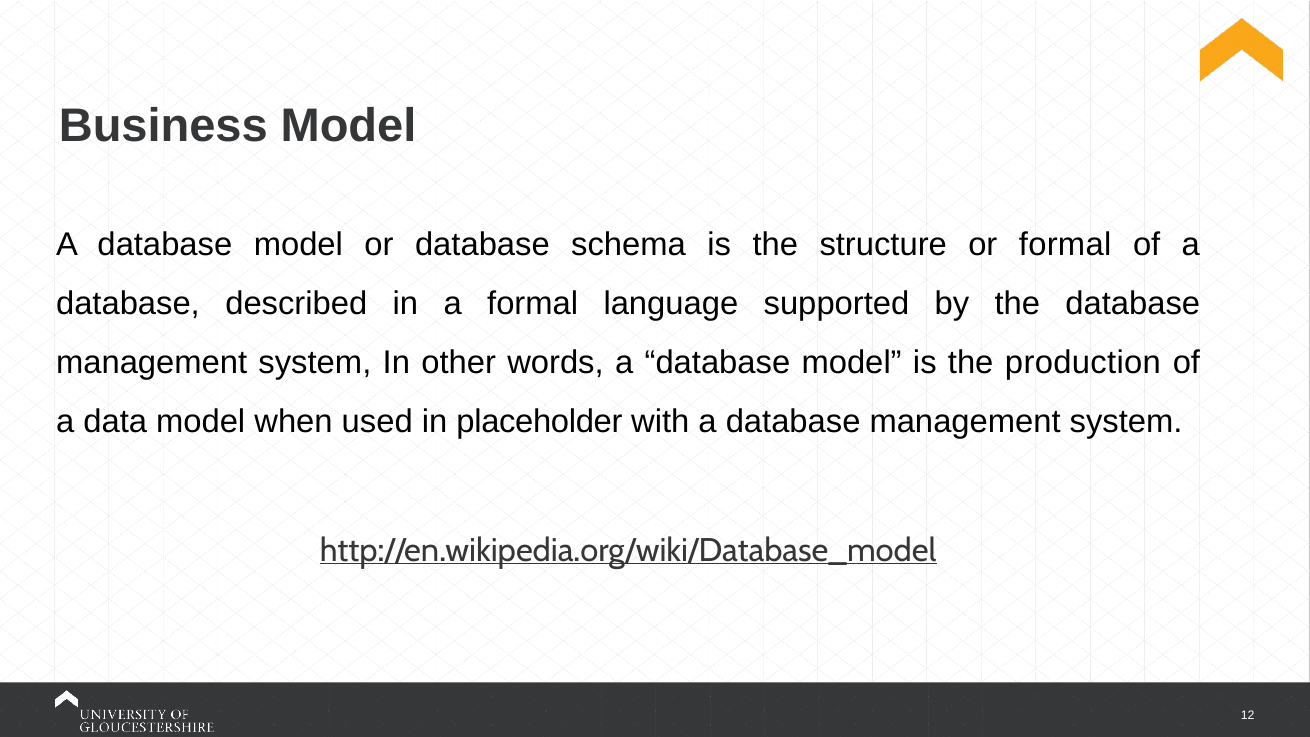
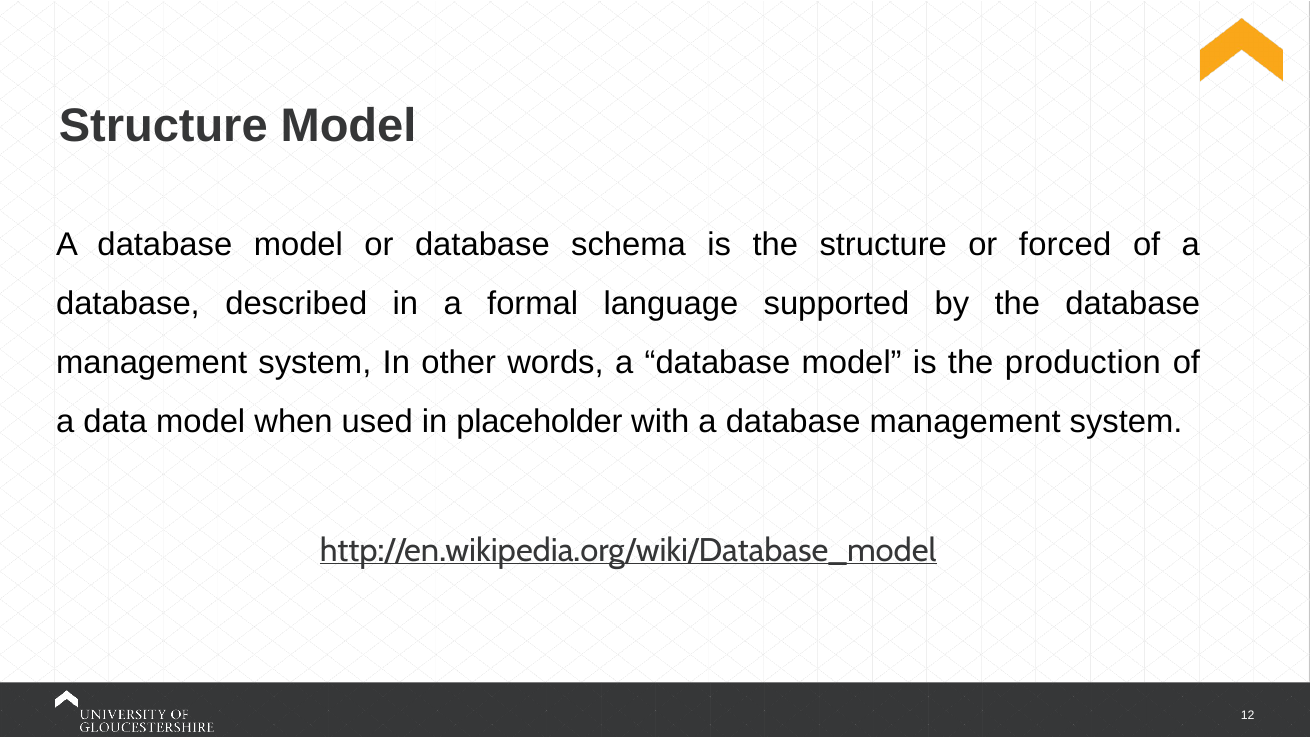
Business: Business -> Structure (163, 126)
or formal: formal -> forced (1065, 245)
